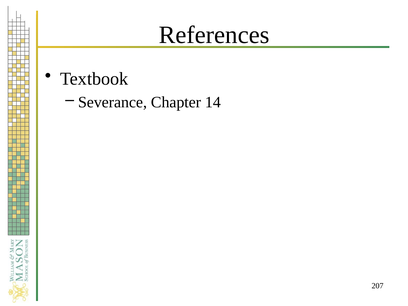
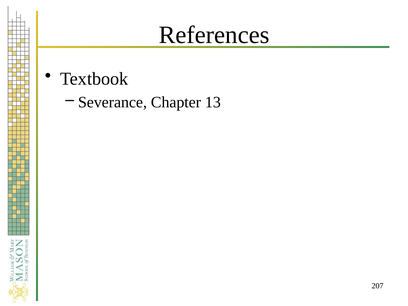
14: 14 -> 13 (213, 102)
